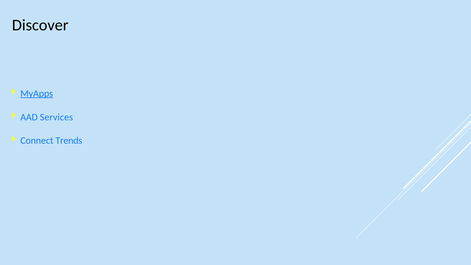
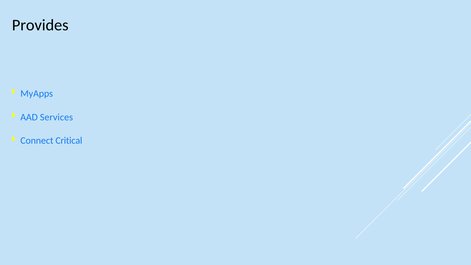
Discover: Discover -> Provides (40, 25)
MyApps underline: present -> none (37, 94)
Trends: Trends -> Critical (69, 141)
